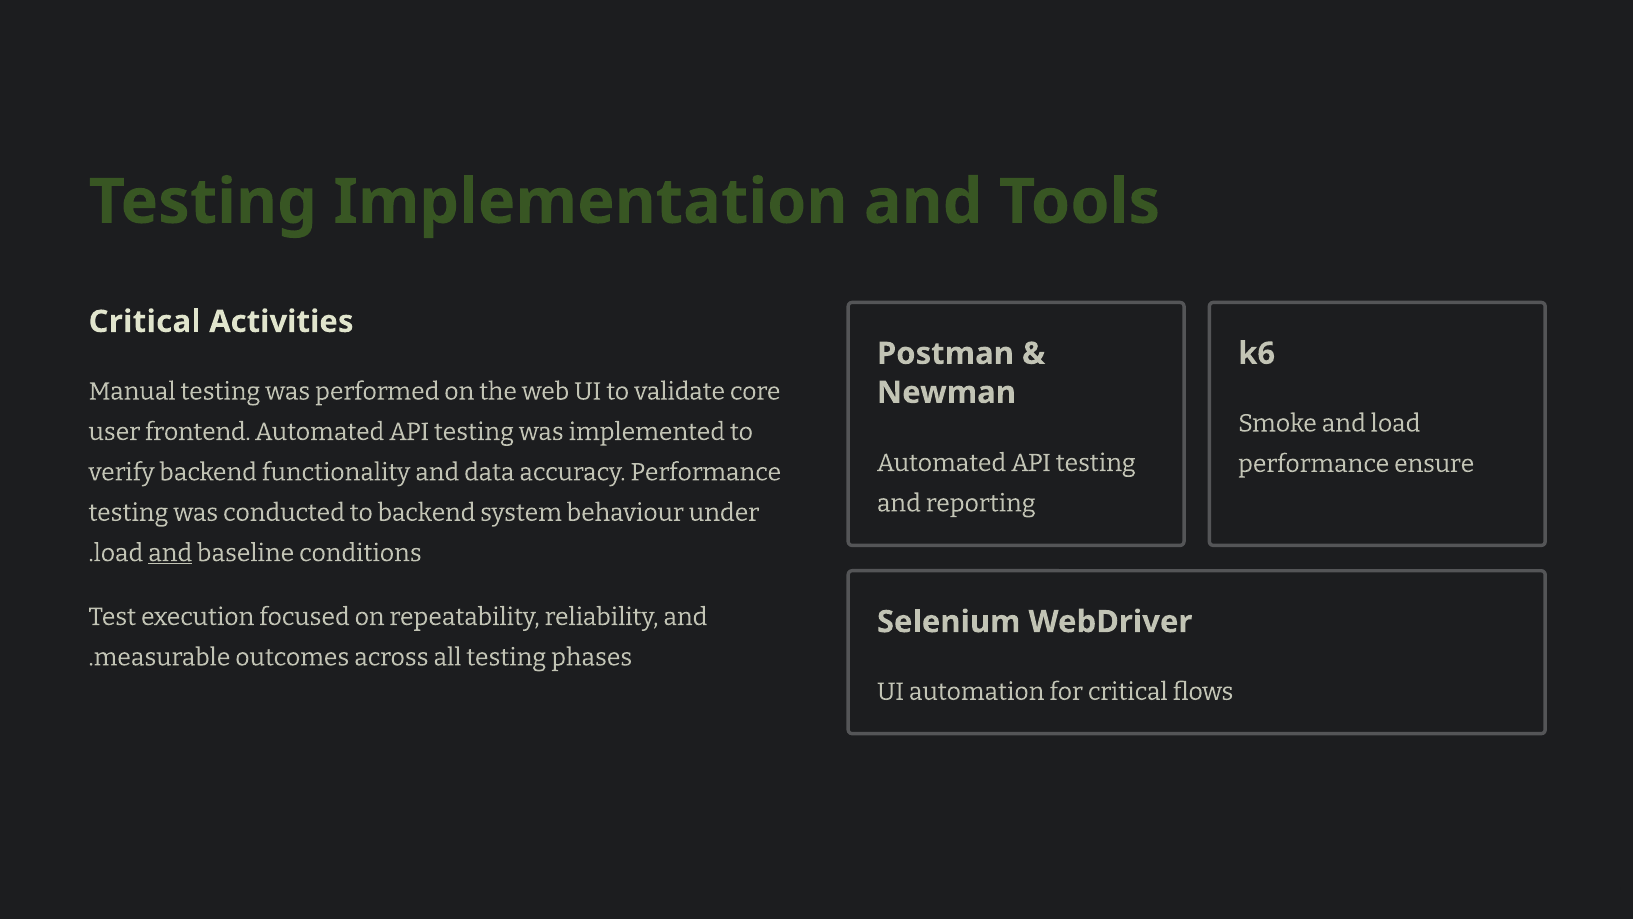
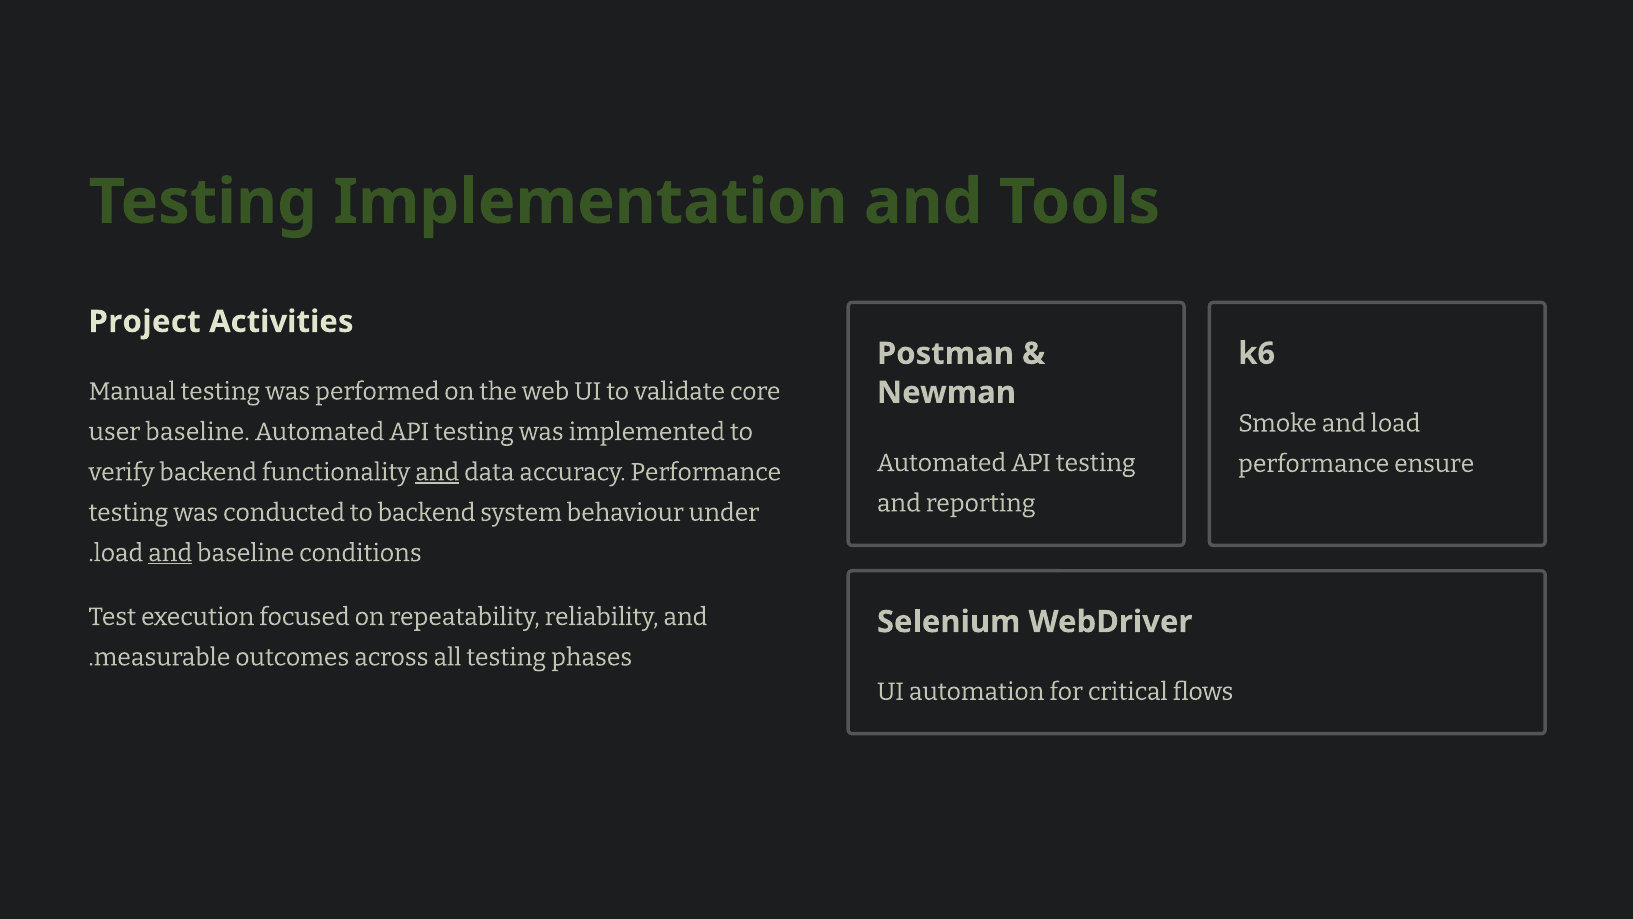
Critical: Critical -> Project (145, 322)
user frontend: frontend -> baseline (197, 432)
and underline: none -> present (437, 472)
